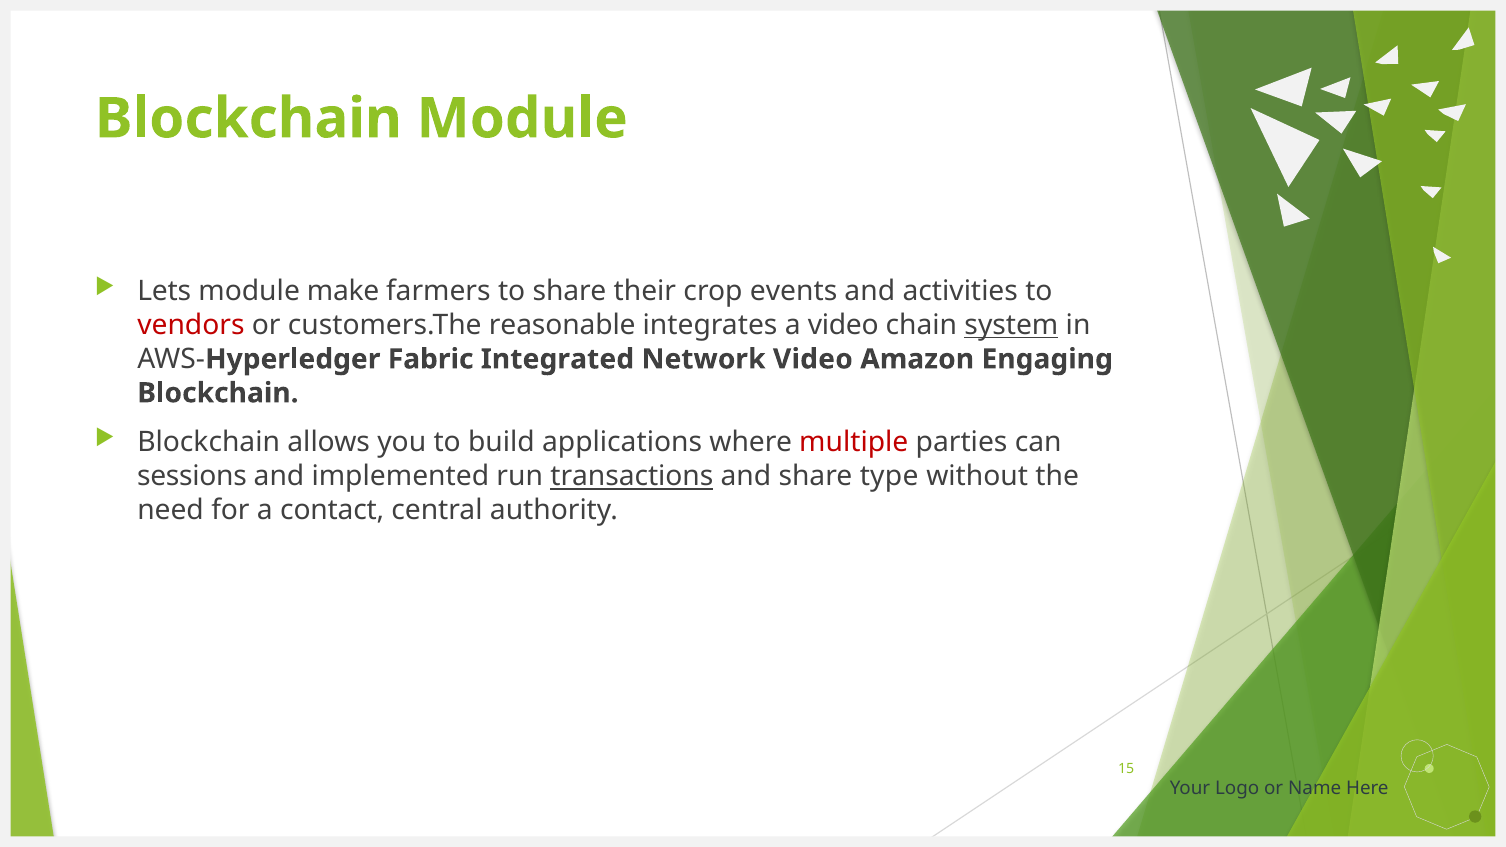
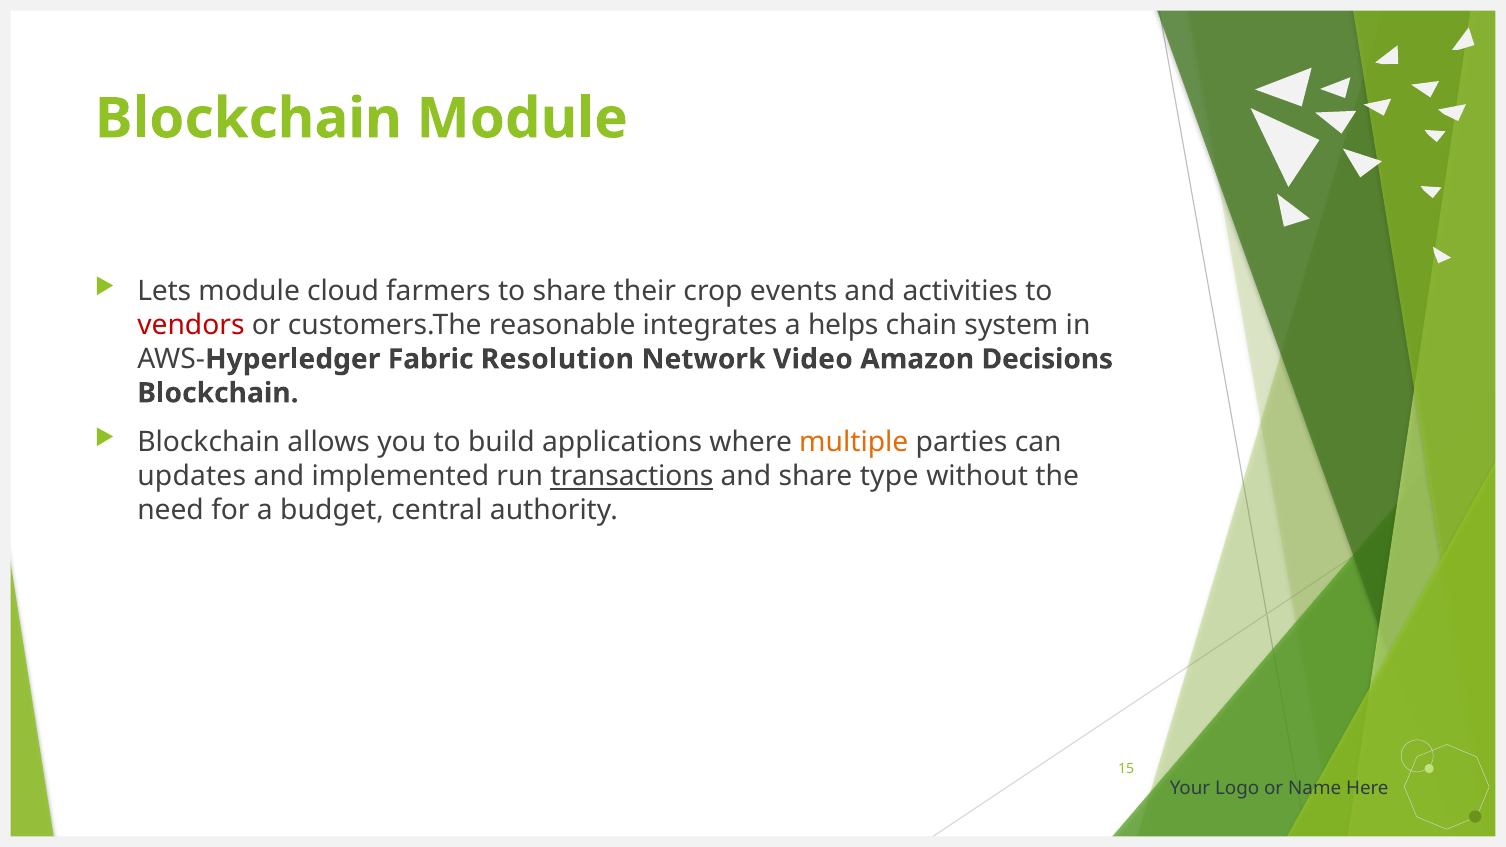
make: make -> cloud (343, 291)
a video: video -> helps (843, 325)
system underline: present -> none (1011, 325)
Integrated: Integrated -> Resolution (557, 359)
Engaging: Engaging -> Decisions (1047, 359)
multiple colour: red -> orange (854, 443)
sessions: sessions -> updates (192, 477)
contact: contact -> budget (332, 510)
